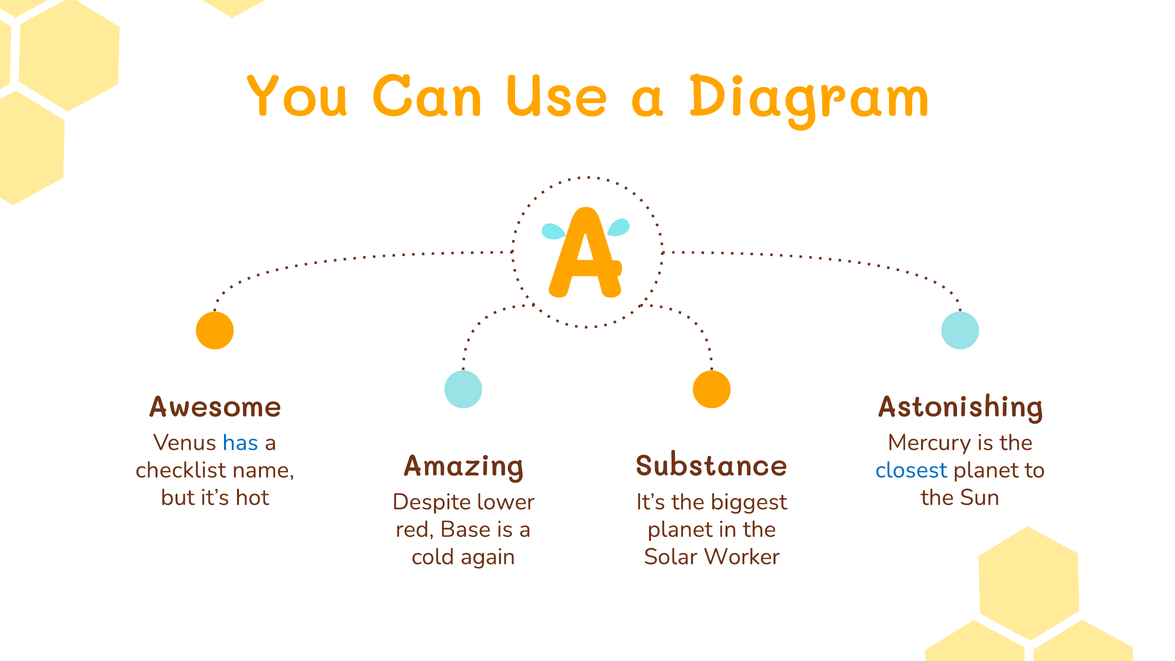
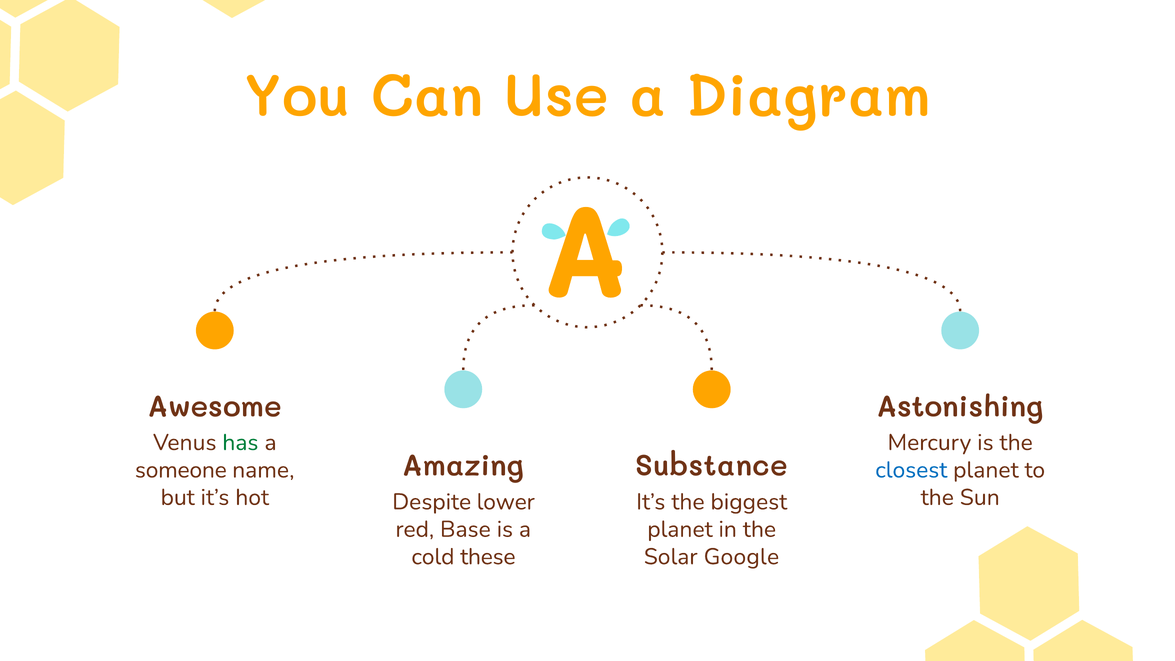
has colour: blue -> green (240, 442)
checklist: checklist -> someone (181, 470)
again: again -> these (488, 557)
Worker: Worker -> Google (741, 557)
